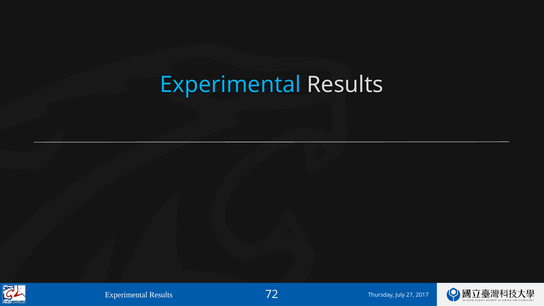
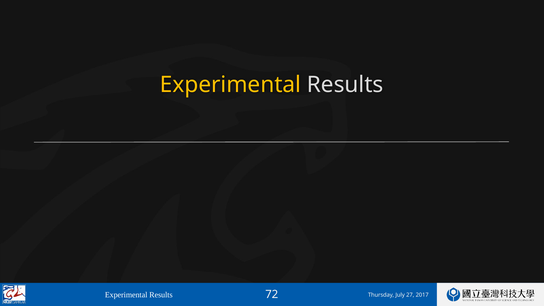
Experimental colour: light blue -> yellow (231, 85)
